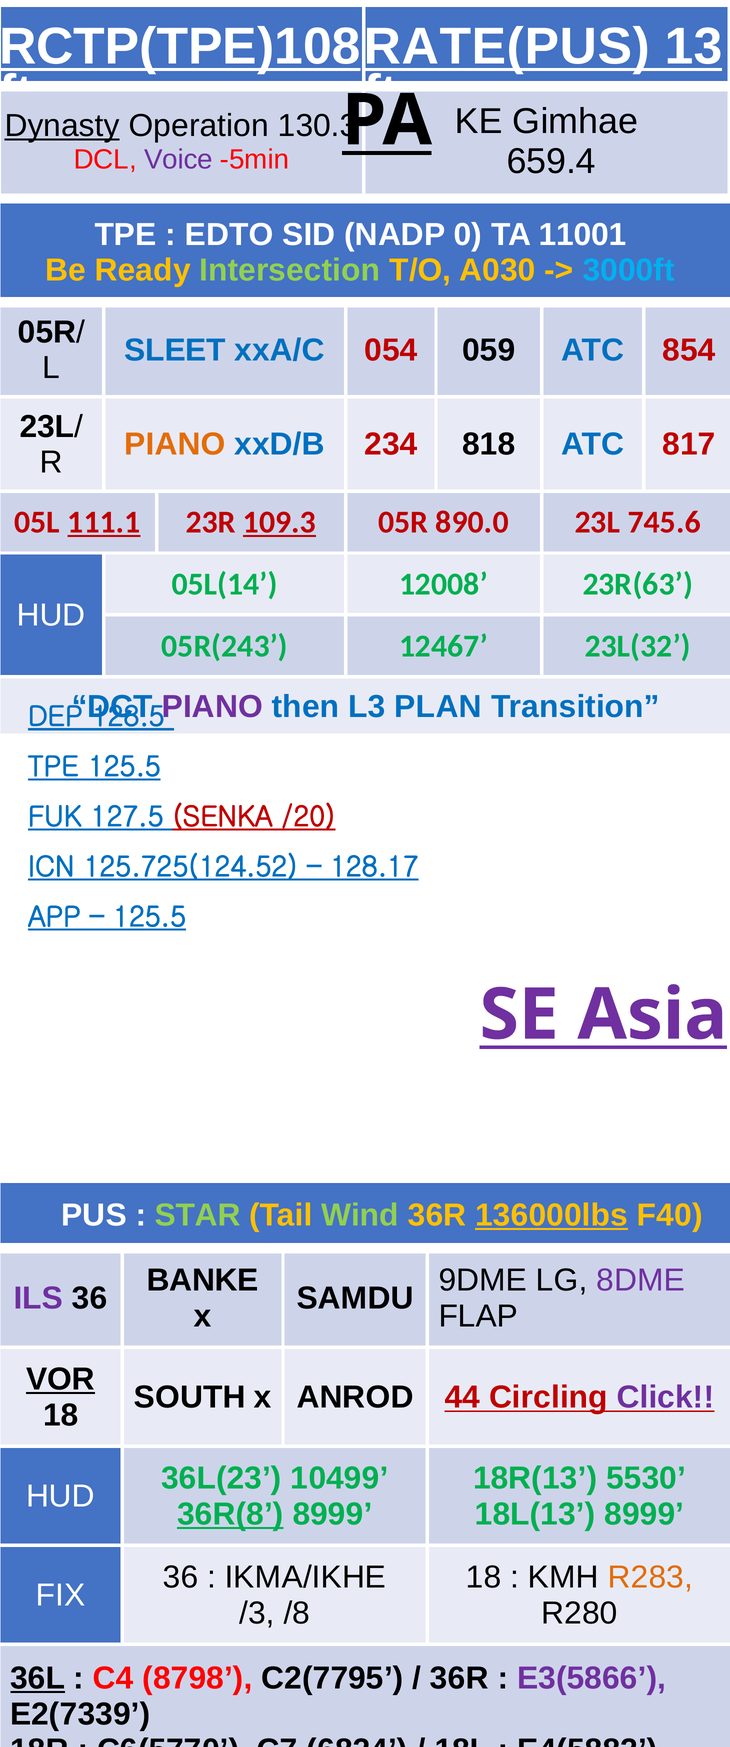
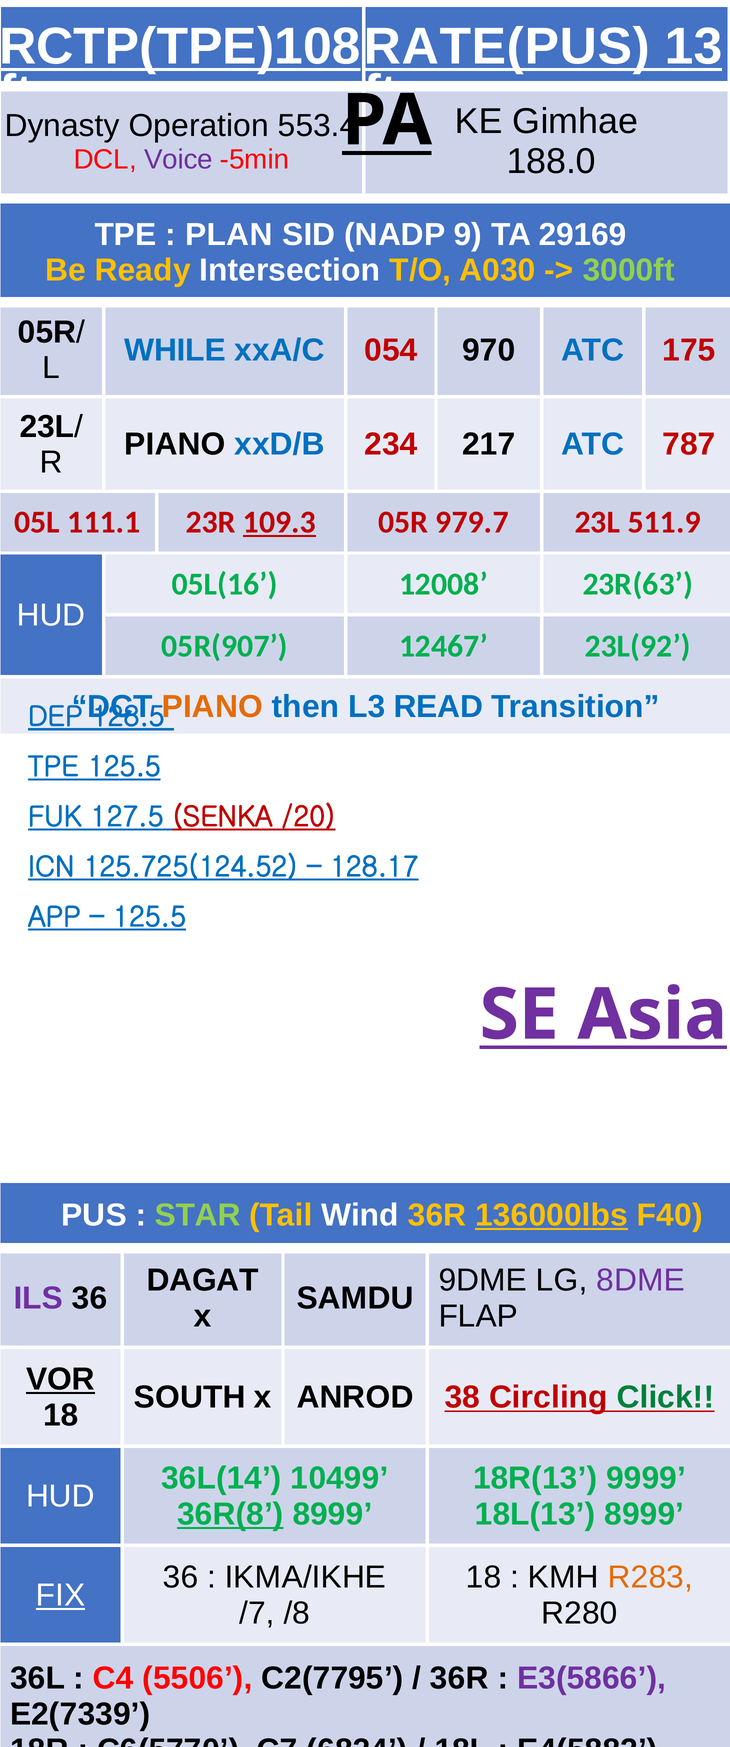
Dynasty underline: present -> none (62, 126)
130.3: 130.3 -> 553.4 (318, 126)
659.4: 659.4 -> 188.0 (551, 161)
EDTO: EDTO -> PLAN (229, 234)
0: 0 -> 9 (468, 234)
11001: 11001 -> 29169 (582, 234)
Intersection colour: light green -> white (290, 270)
3000ft colour: light blue -> light green (629, 270)
SLEET: SLEET -> WHILE (175, 350)
059: 059 -> 970 (489, 350)
854: 854 -> 175 (689, 350)
PIANO colour: orange -> black (175, 444)
818: 818 -> 217 (489, 444)
817: 817 -> 787 (689, 444)
111.1 underline: present -> none (104, 522)
890.0: 890.0 -> 979.7 (472, 522)
745.6: 745.6 -> 511.9 (664, 522)
05L(14: 05L(14 -> 05L(16 (225, 584)
05R(243: 05R(243 -> 05R(907 (225, 646)
23L(32: 23L(32 -> 23L(92 (638, 646)
PIANO colour: purple -> orange (212, 706)
PLAN: PLAN -> READ (438, 706)
Wind colour: light green -> white (360, 1215)
BANKE: BANKE -> DAGAT (203, 1280)
44: 44 -> 38 (462, 1397)
Click colour: purple -> green (665, 1397)
36L(23: 36L(23 -> 36L(14 (221, 1478)
5530: 5530 -> 9999 (646, 1478)
FIX underline: none -> present (61, 1595)
/3: /3 -> /7 (257, 1613)
36L underline: present -> none (38, 1678)
8798: 8798 -> 5506 (197, 1678)
